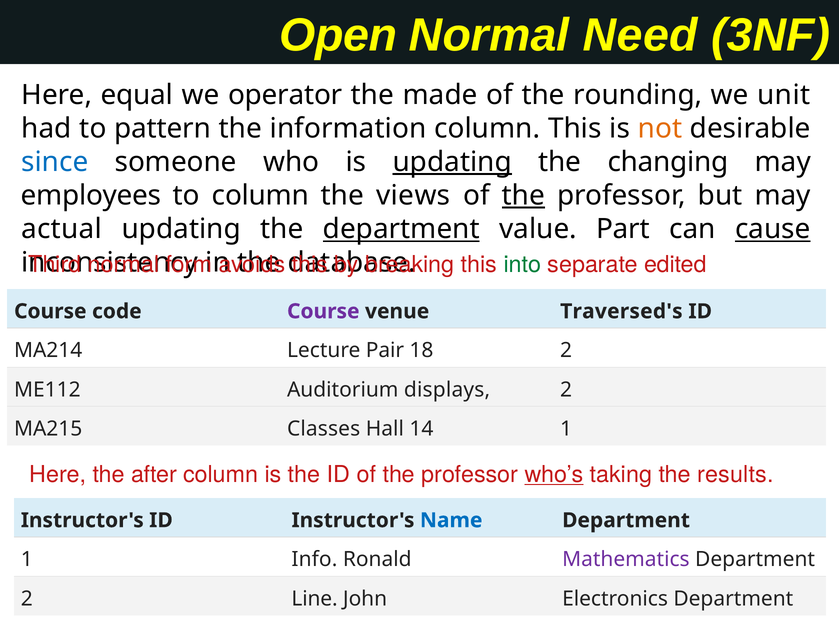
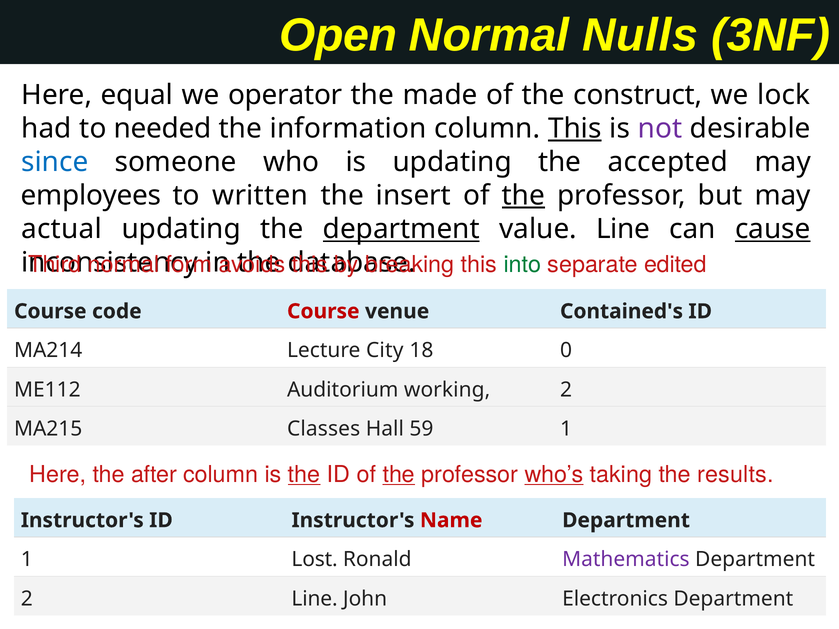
Need: Need -> Nulls (640, 35)
rounding: rounding -> construct (638, 95)
unit: unit -> lock (784, 95)
pattern: pattern -> needed (163, 129)
This underline: none -> present (575, 129)
not colour: orange -> purple (660, 129)
updating underline: present -> none (452, 162)
changing: changing -> accepted (668, 162)
to column: column -> written (260, 196)
views: views -> insert (413, 196)
value Part: Part -> Line (623, 229)
Course colour: purple -> red (323, 311)
Traversed's: Traversed's -> Contained's (622, 311)
Pair: Pair -> City (385, 351)
18 2: 2 -> 0 (566, 351)
displays: displays -> working (447, 390)
14: 14 -> 59 (421, 429)
the underline: none -> present (304, 475)
the underline: none -> present (399, 475)
Name colour: blue -> red (451, 521)
Info: Info -> Lost (315, 560)
